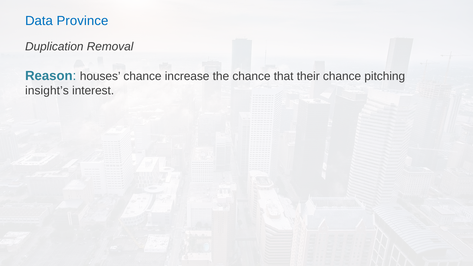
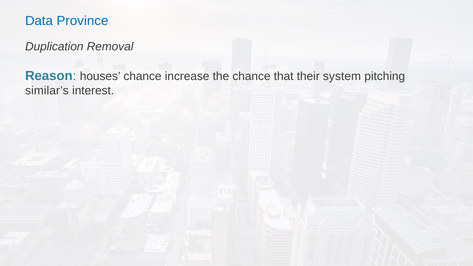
their chance: chance -> system (342, 76)
insight’s: insight’s -> similar’s (47, 91)
